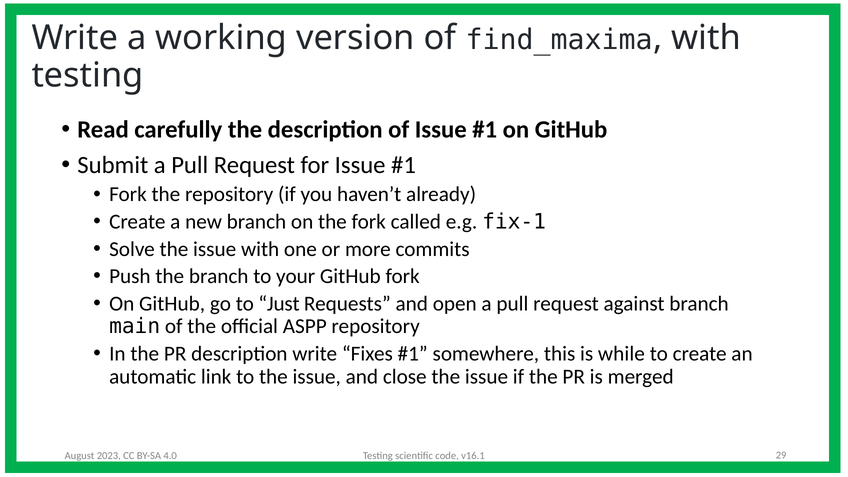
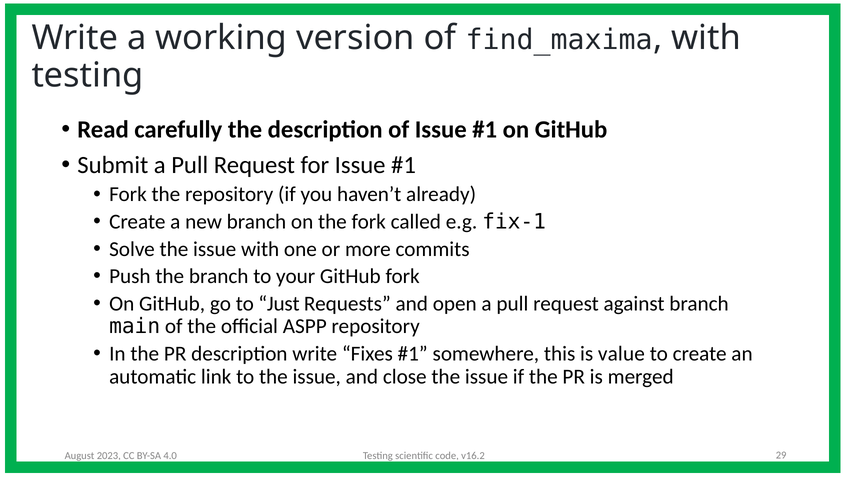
while: while -> value (621, 354)
v16.1: v16.1 -> v16.2 (473, 456)
